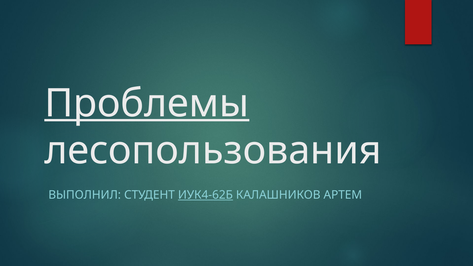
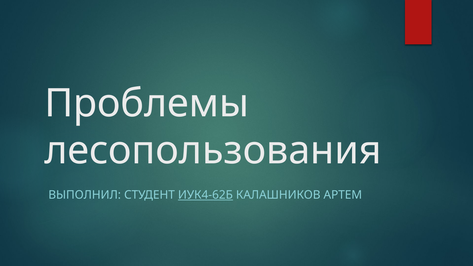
Проблемы underline: present -> none (147, 103)
